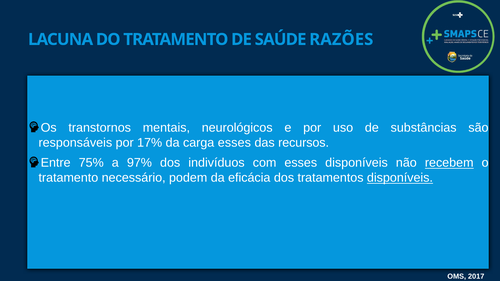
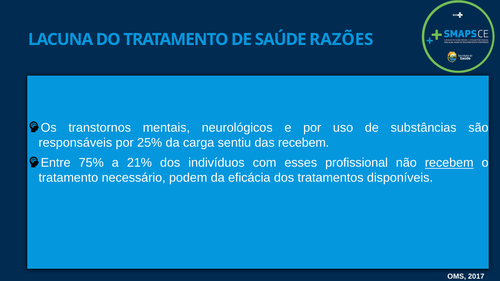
17%: 17% -> 25% (150, 143)
carga esses: esses -> sentiu (234, 143)
das recursos: recursos -> recebem (304, 143)
97%: 97% -> 21% (139, 163)
esses disponíveis: disponíveis -> profissional (357, 163)
disponíveis underline: present -> none (400, 178)
